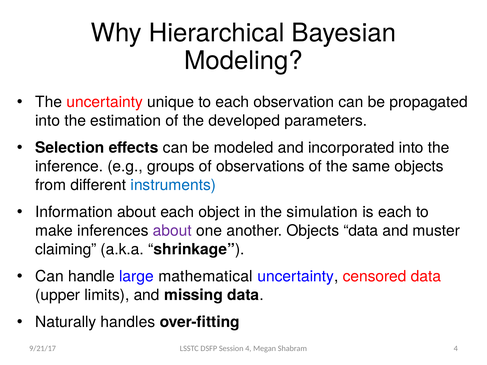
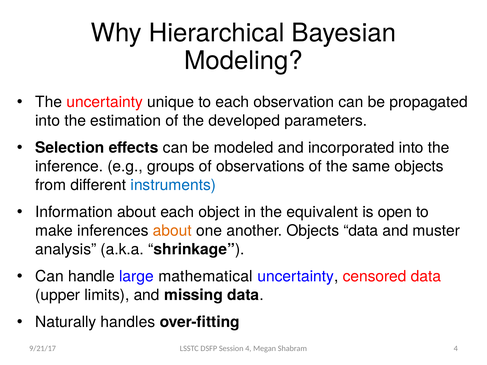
simulation: simulation -> equivalent (322, 212)
is each: each -> open (395, 212)
about colour: purple -> orange (172, 231)
claiming: claiming -> analysis (66, 250)
